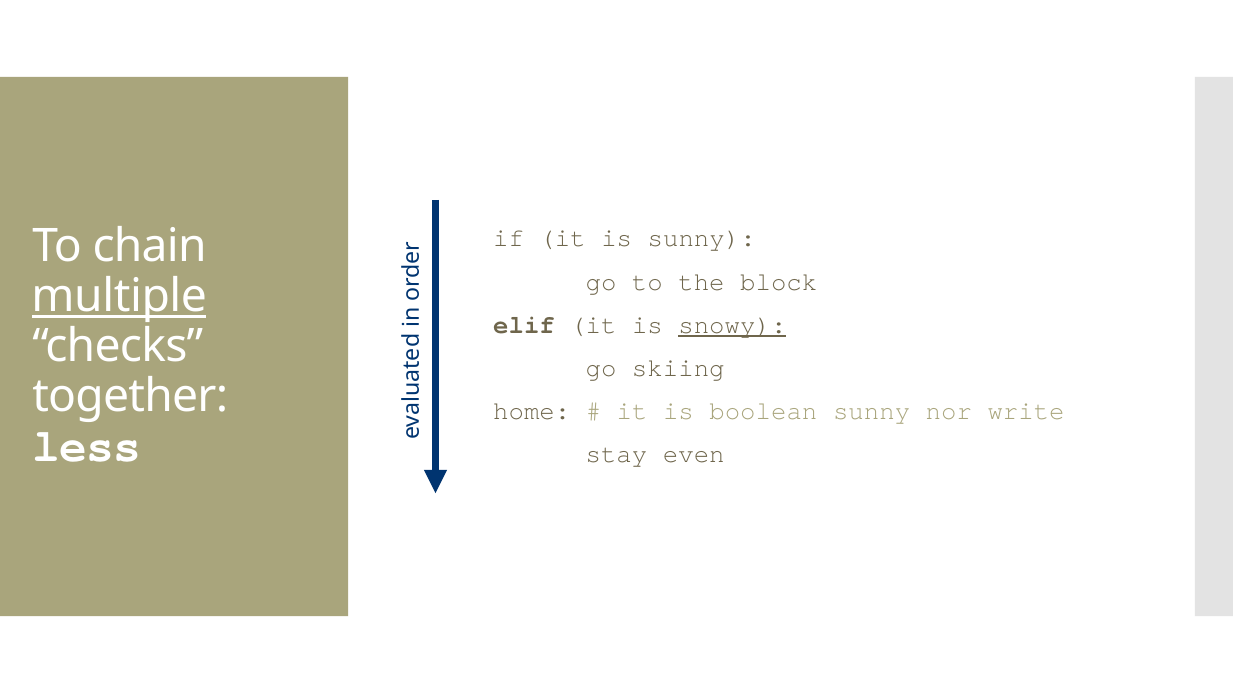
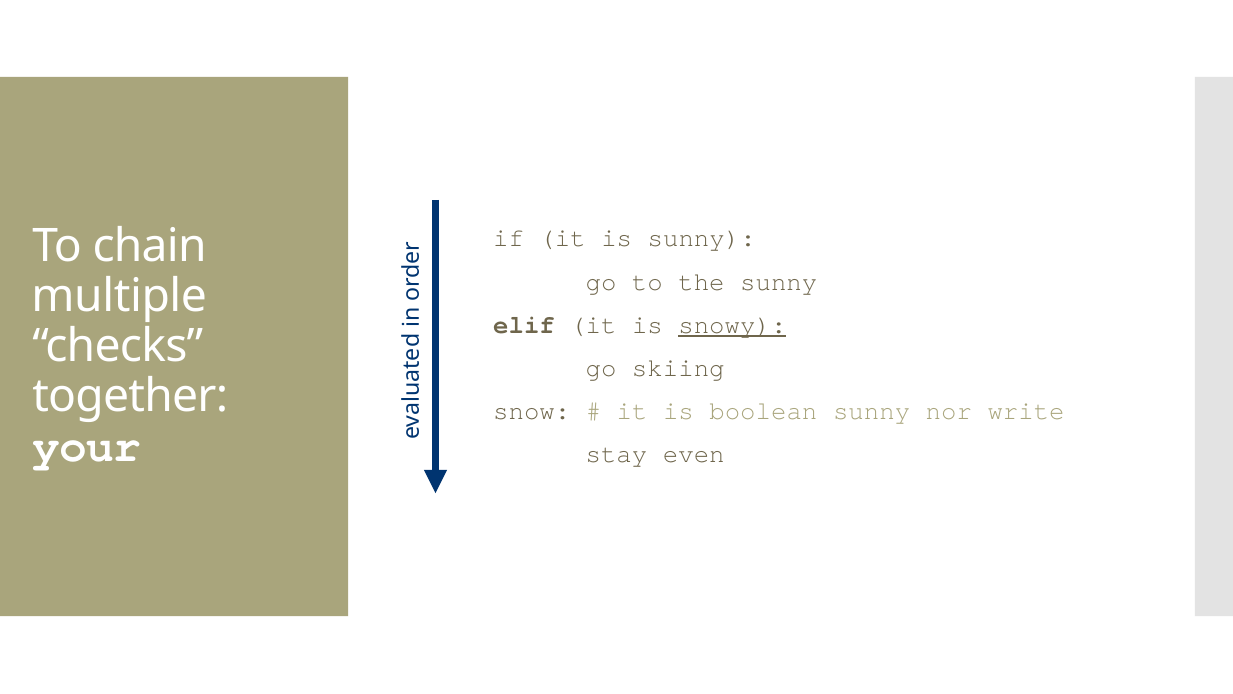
the block: block -> sunny (779, 281)
multiple underline: present -> none (119, 296)
home: home -> snow (532, 411)
less: less -> your (87, 446)
